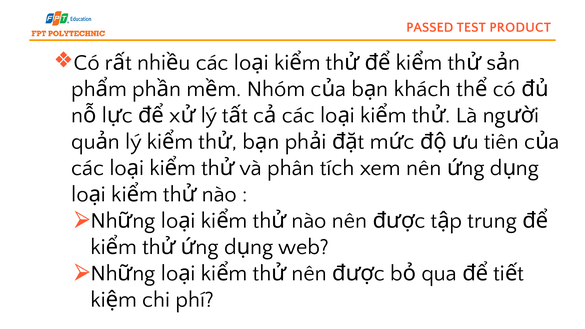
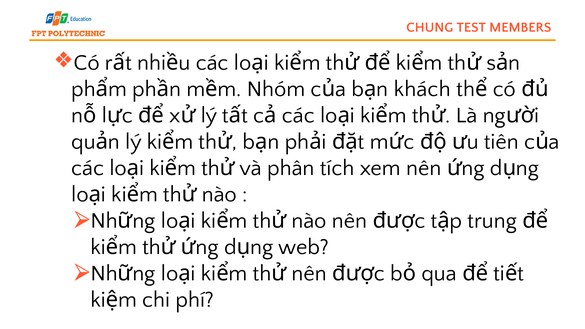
PASSED: PASSED -> CHUNG (430, 27)
PRODUCT: PRODUCT -> MEMBERS (520, 27)
